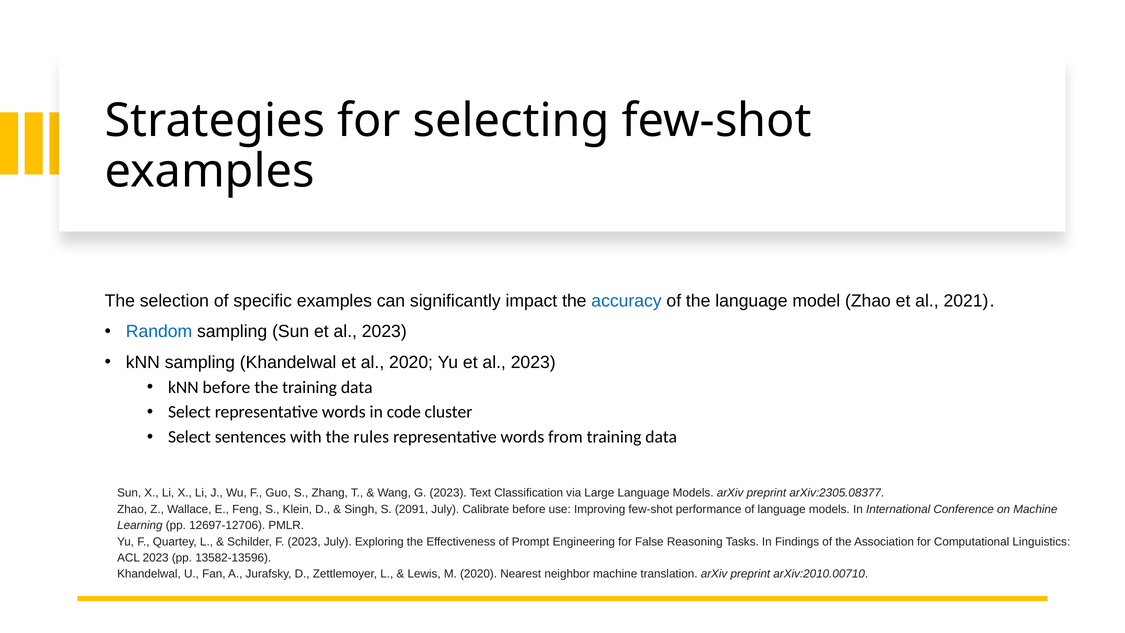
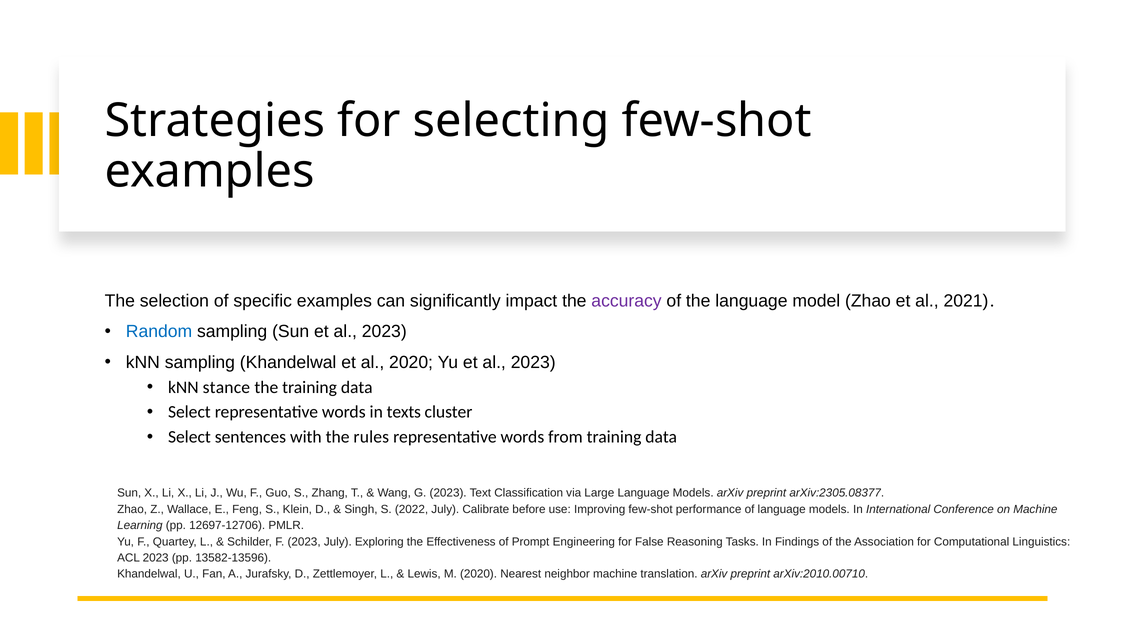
accuracy colour: blue -> purple (626, 301)
kNN before: before -> stance (226, 387)
code: code -> texts (404, 412)
2091: 2091 -> 2022 (412, 509)
